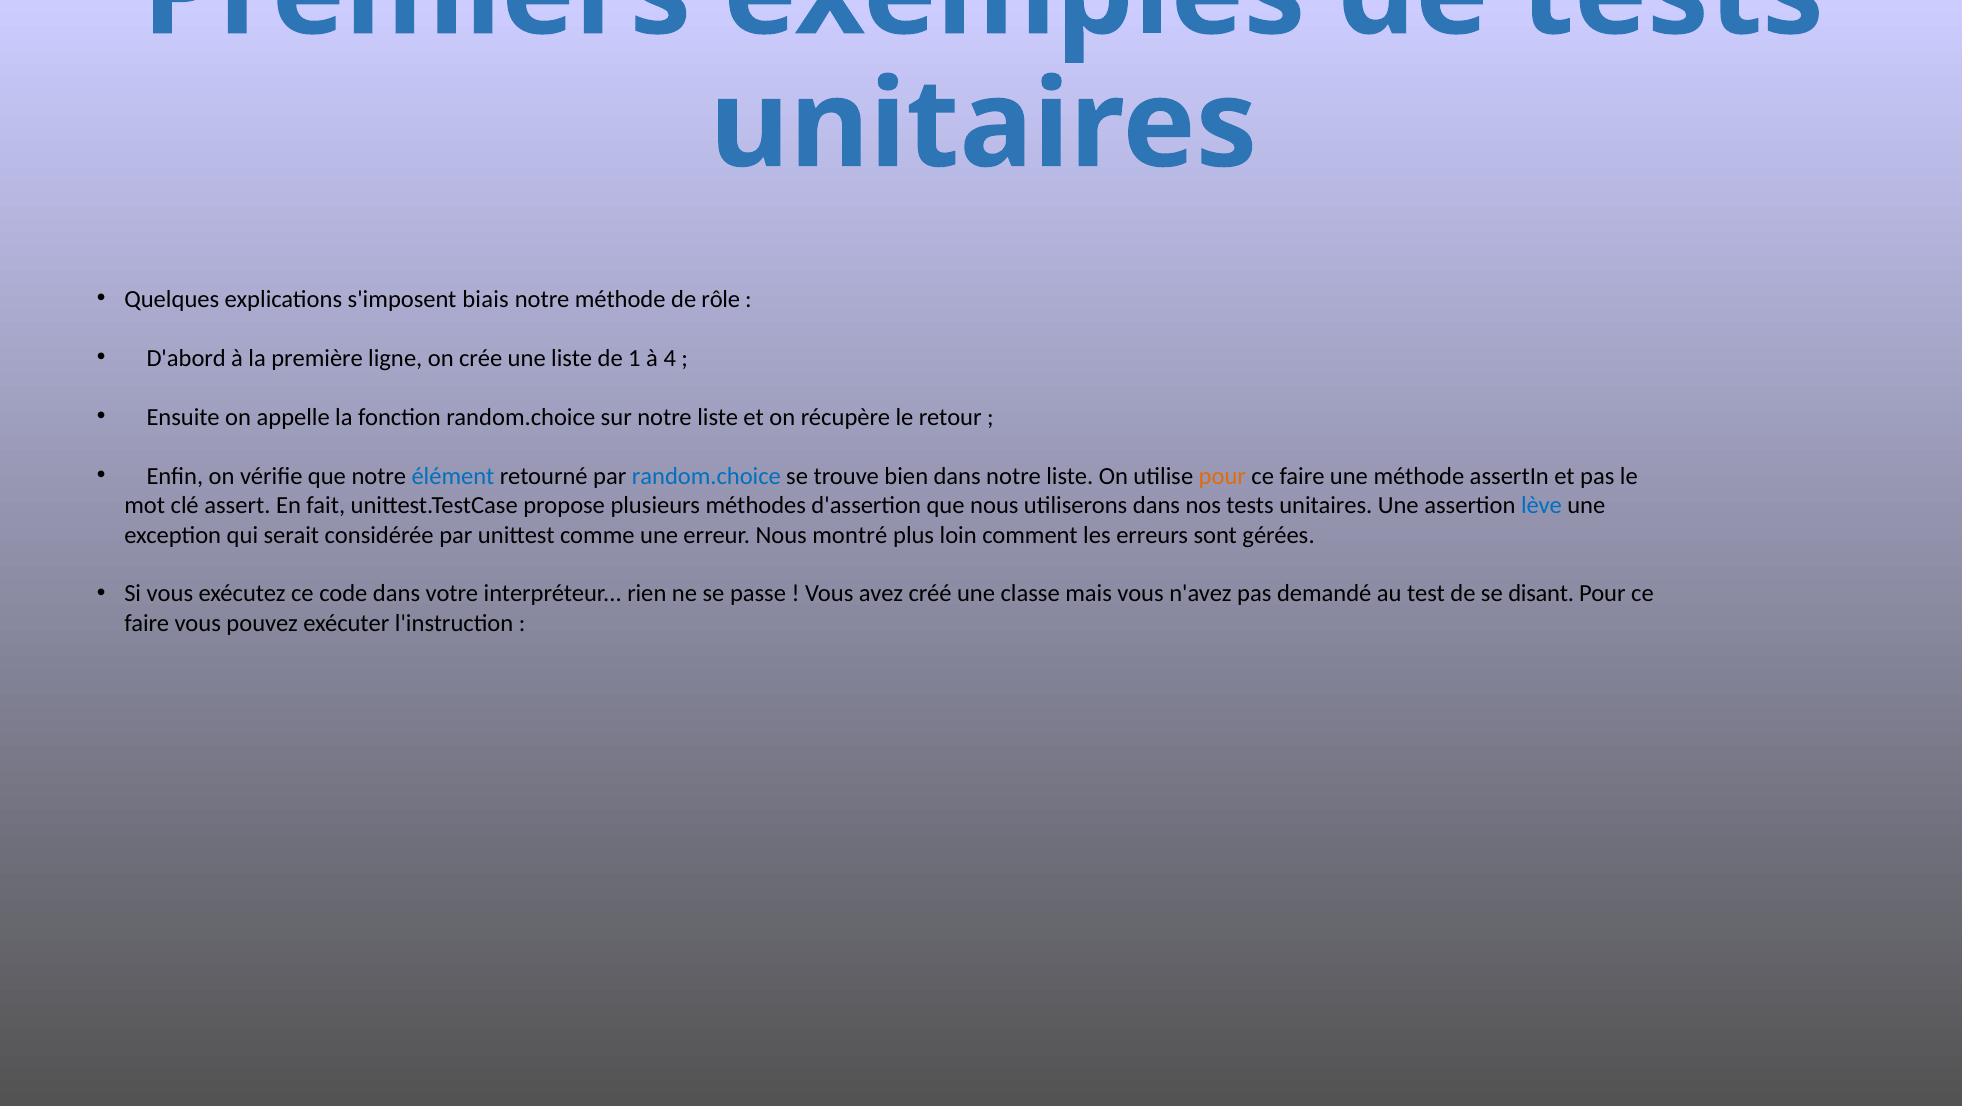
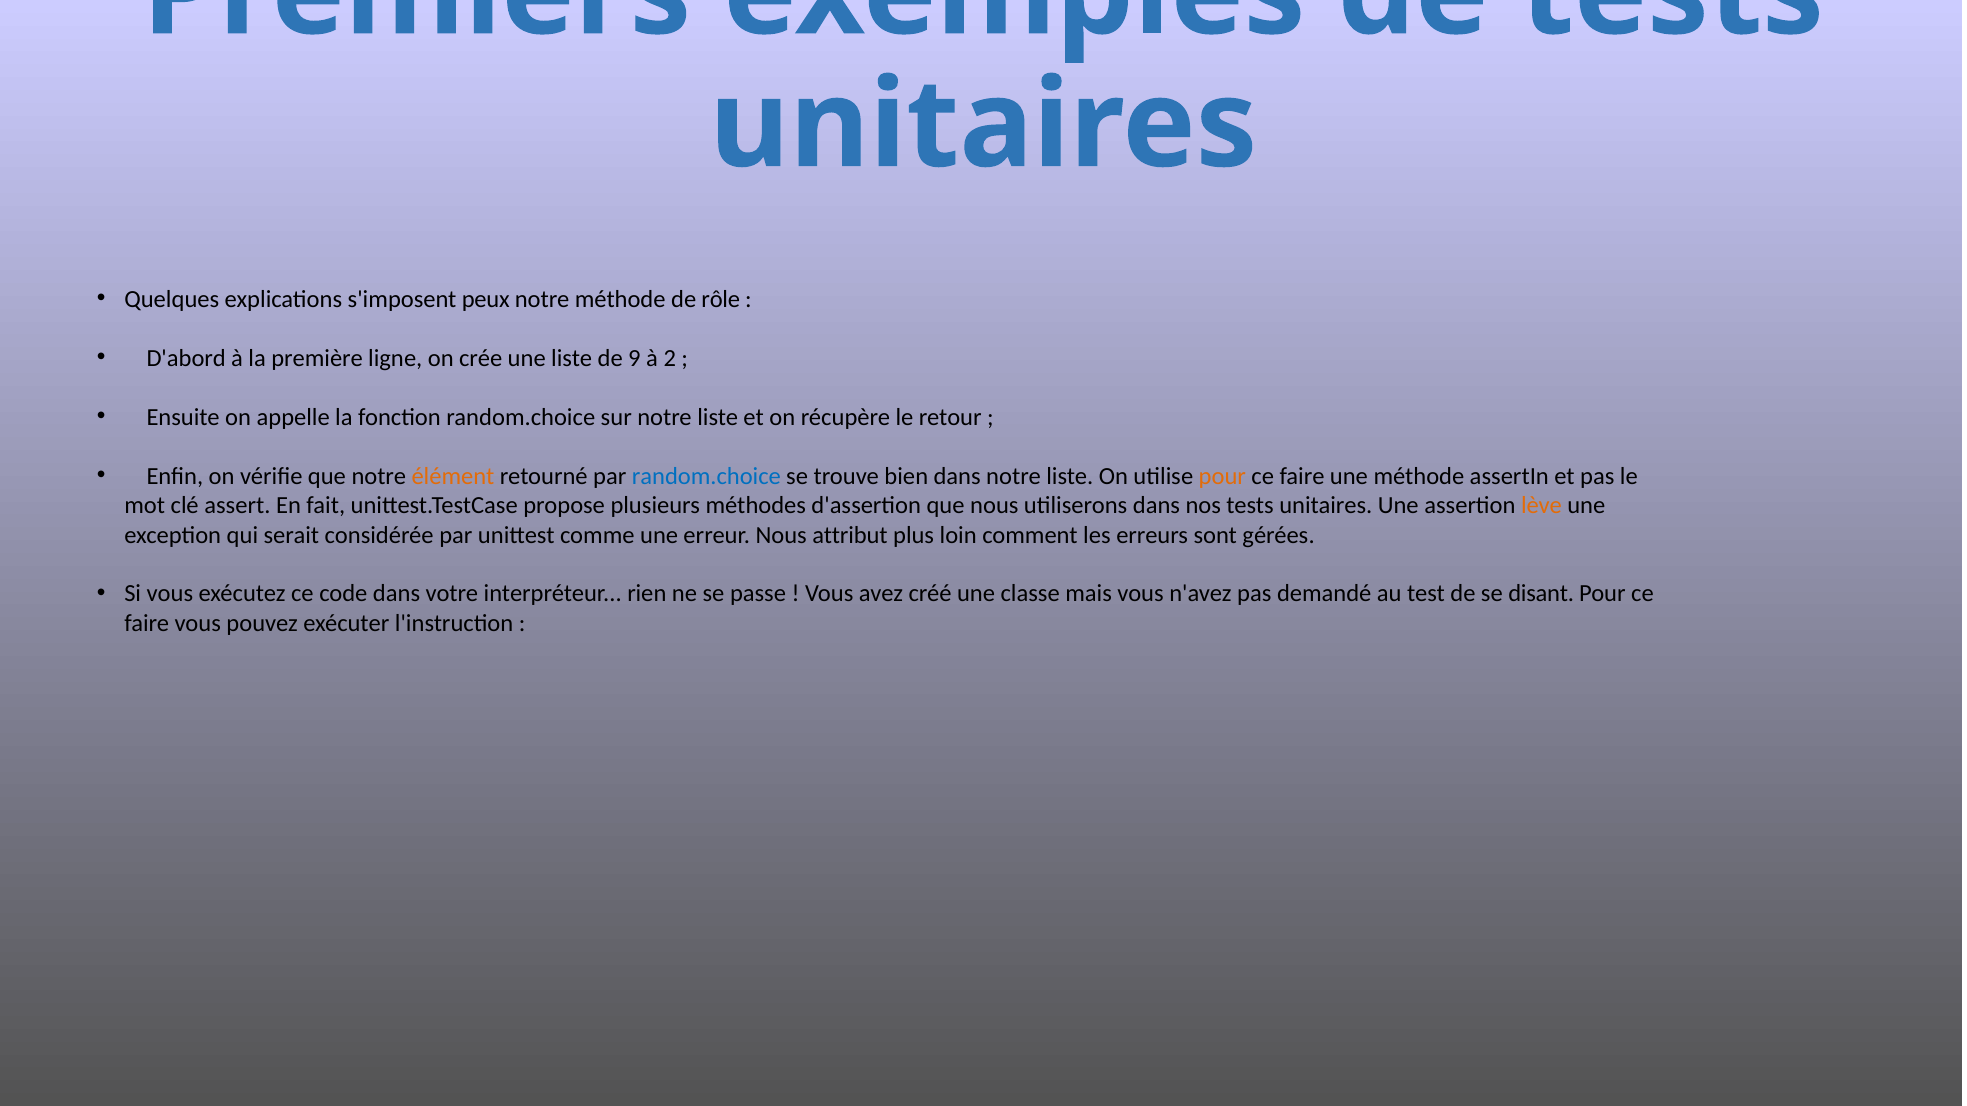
biais: biais -> peux (486, 299)
1: 1 -> 9 (634, 358)
4: 4 -> 2 (670, 358)
élément colour: blue -> orange (453, 476)
lève colour: blue -> orange (1541, 506)
montré: montré -> attribut (850, 535)
